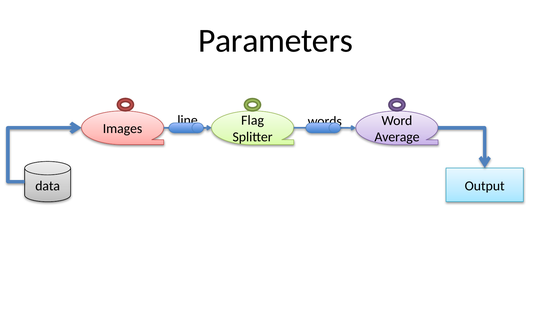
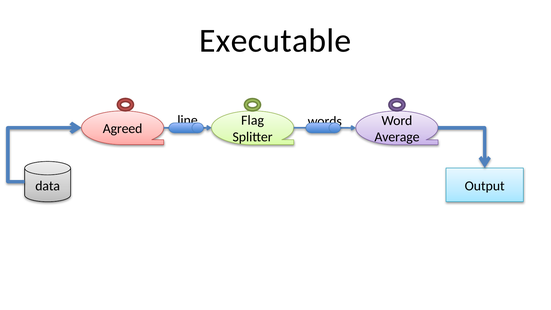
Parameters: Parameters -> Executable (275, 41)
Images: Images -> Agreed (123, 129)
